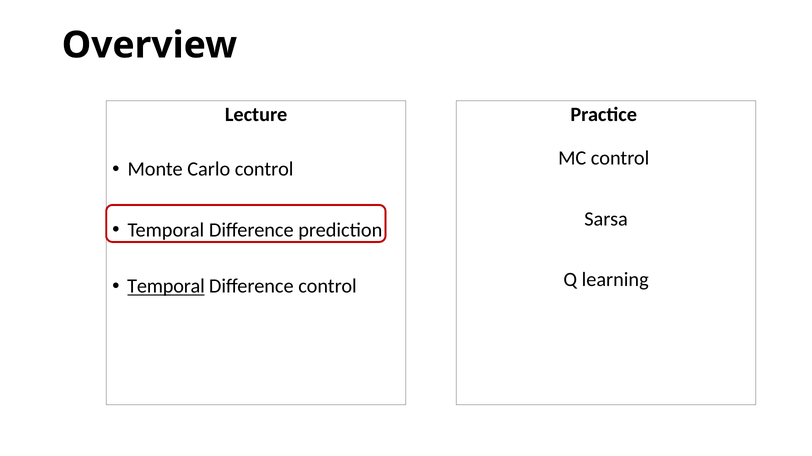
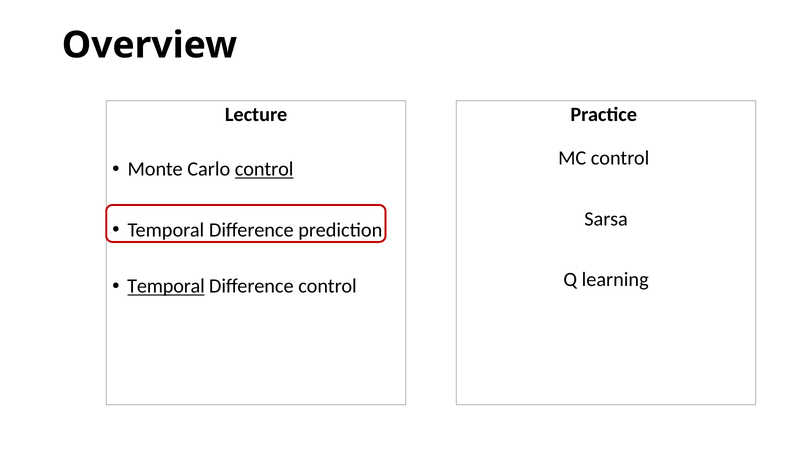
control underline: none -> present (264, 169)
